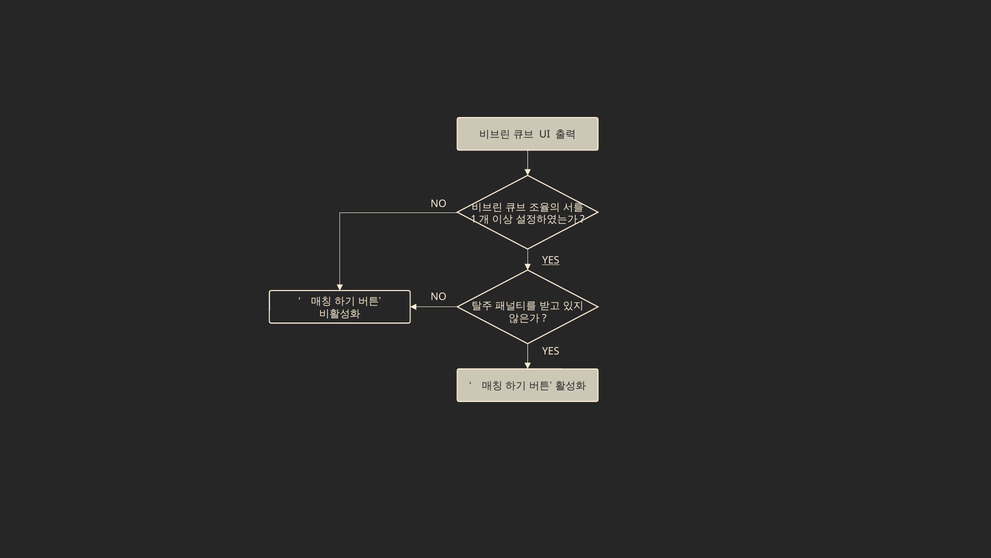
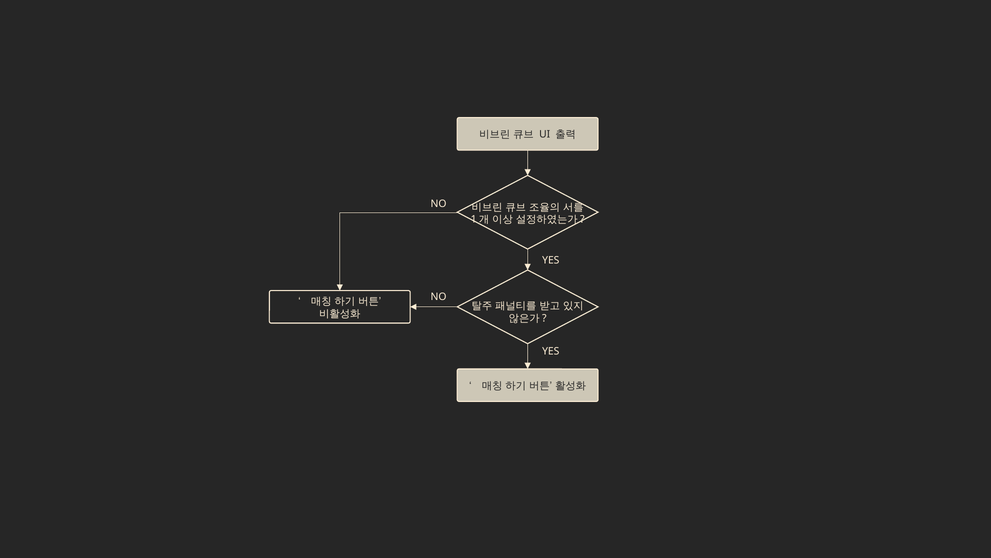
YES underline: present -> none (551, 260)
